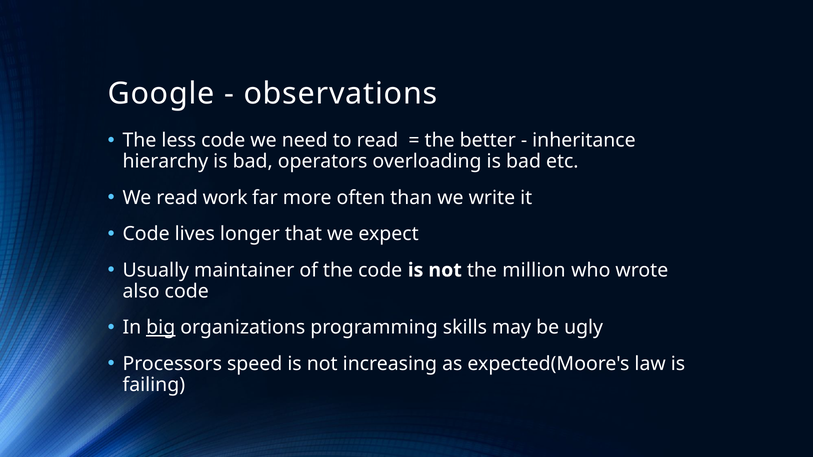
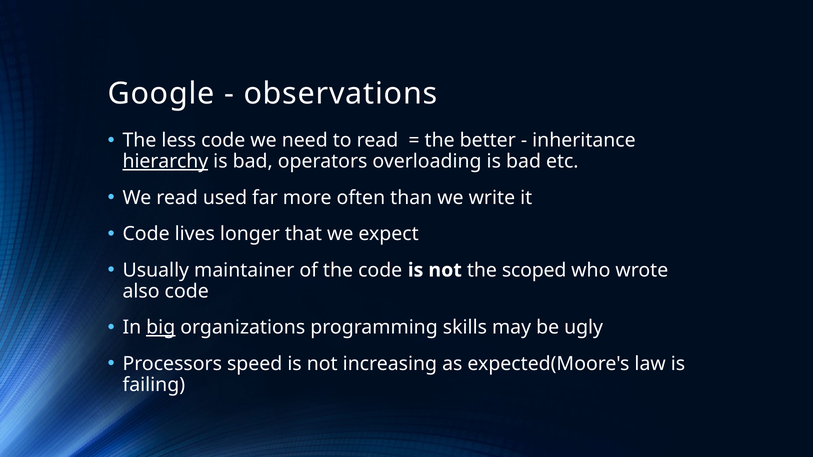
hierarchy underline: none -> present (165, 162)
work: work -> used (225, 198)
million: million -> scoped (534, 270)
